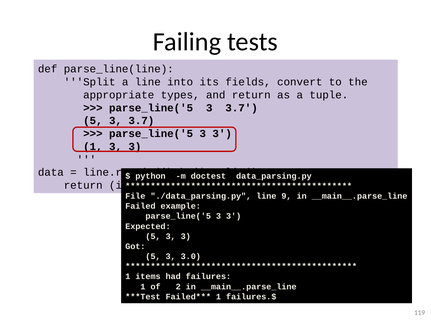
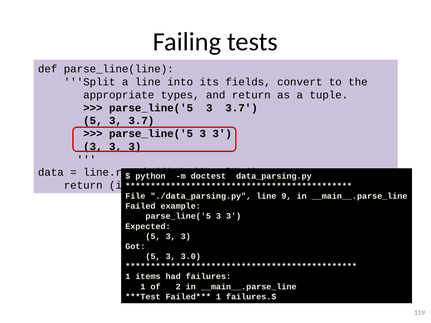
1: 1 -> 3 (93, 147)
